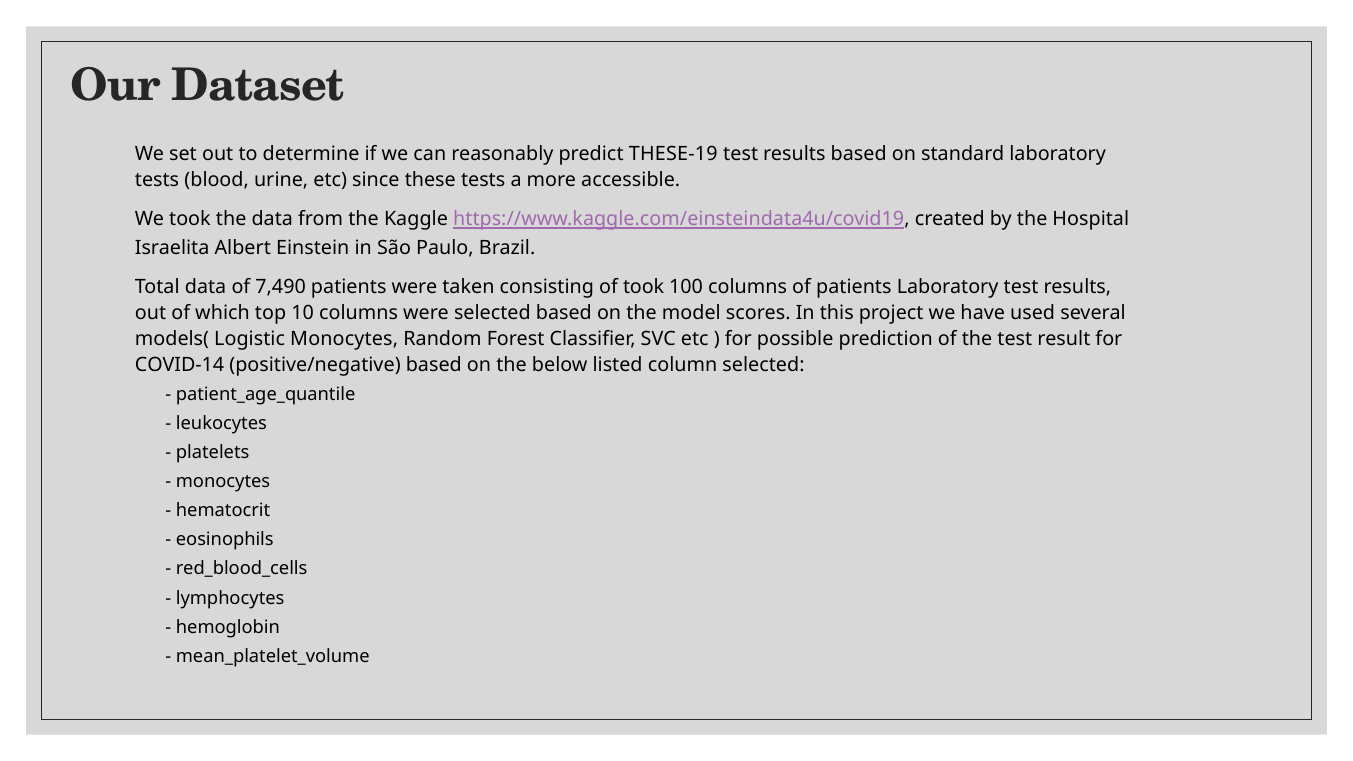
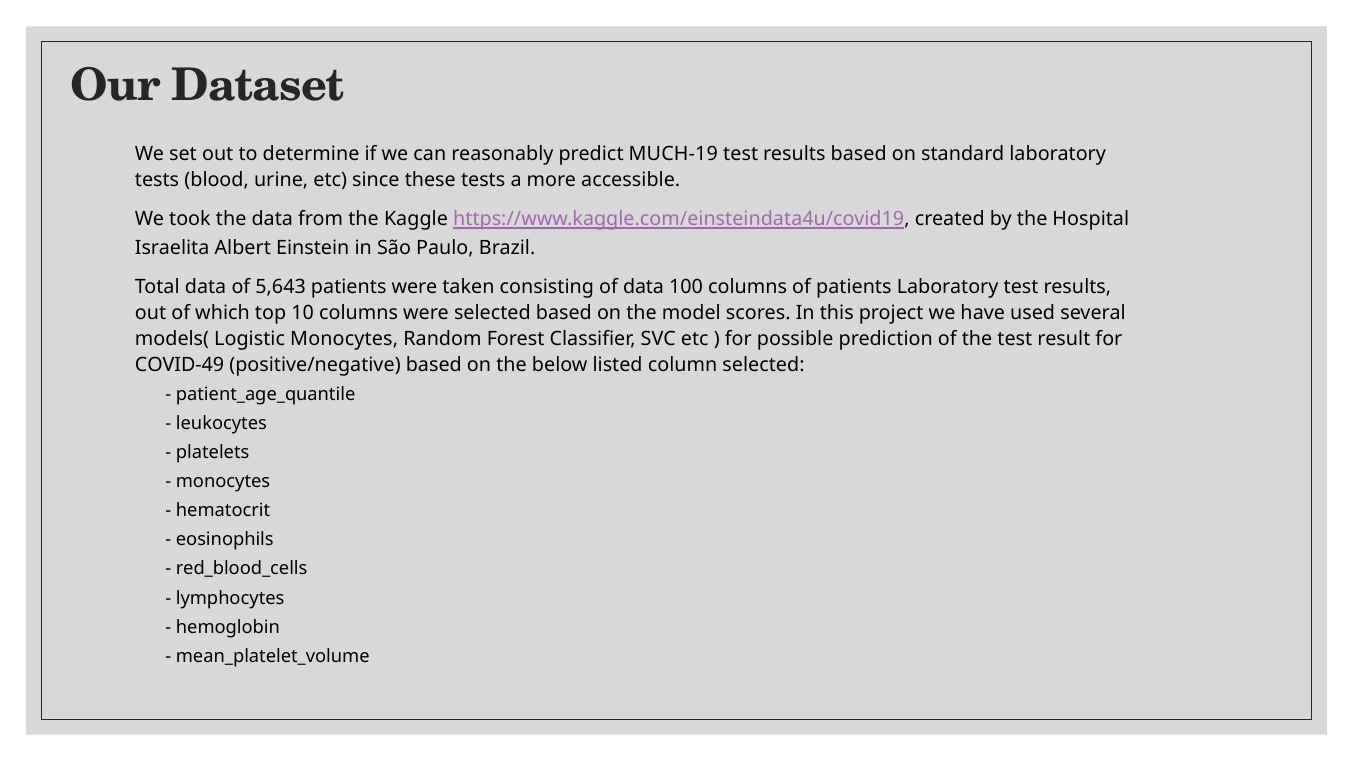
THESE-19: THESE-19 -> MUCH-19 (673, 154)
7,490: 7,490 -> 5,643 (281, 287)
of took: took -> data (644, 287)
COVID-14: COVID-14 -> COVID-49 (180, 365)
